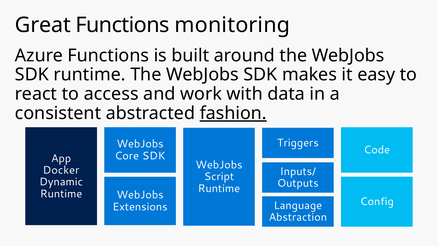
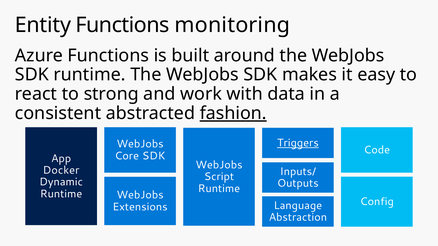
Great: Great -> Entity (43, 25)
access: access -> strong (111, 94)
Triggers underline: none -> present (298, 143)
